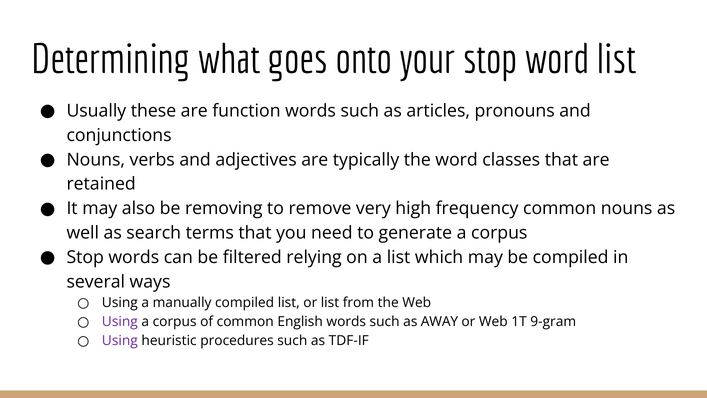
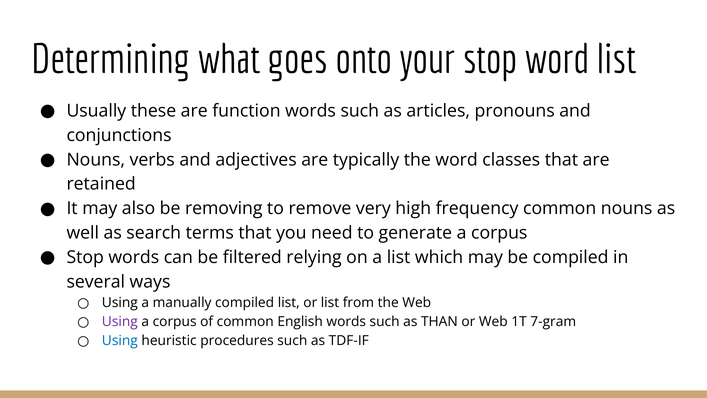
AWAY: AWAY -> THAN (439, 321)
9-gram: 9-gram -> 7-gram (553, 321)
Using colour: purple -> blue (120, 340)
